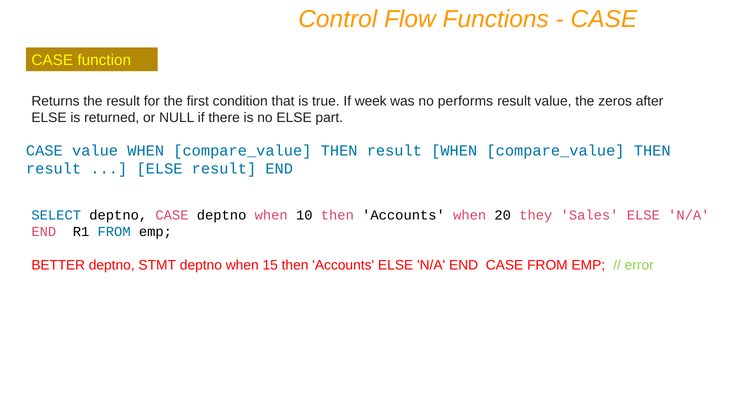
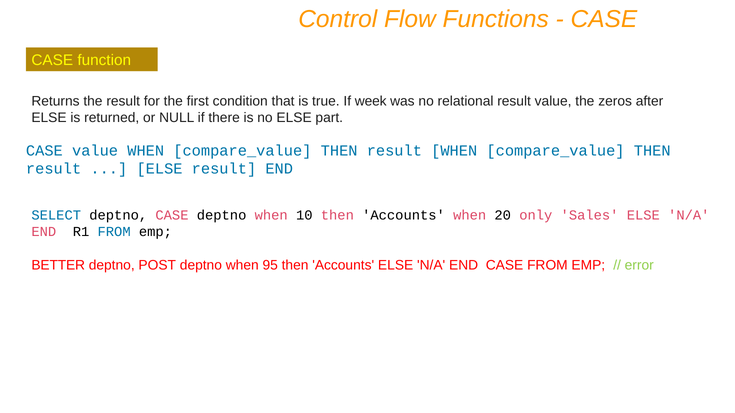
performs: performs -> relational (466, 102)
they: they -> only (536, 215)
STMT: STMT -> POST (157, 265)
15: 15 -> 95 (270, 265)
